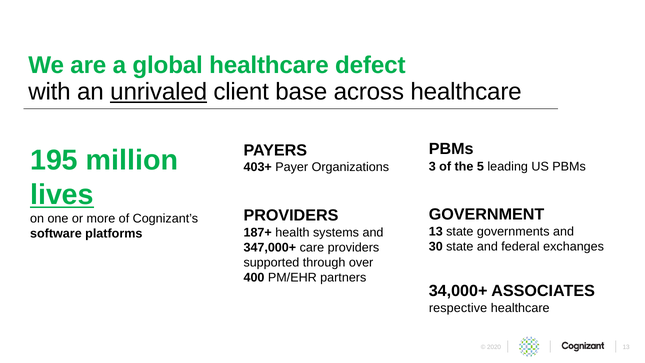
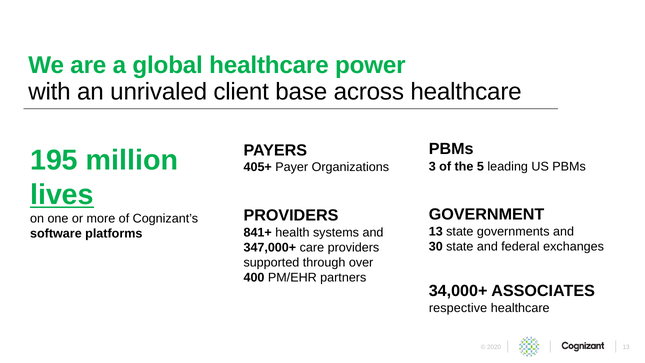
defect: defect -> power (370, 65)
unrivaled underline: present -> none (159, 92)
403+: 403+ -> 405+ (258, 167)
187+: 187+ -> 841+ (258, 232)
